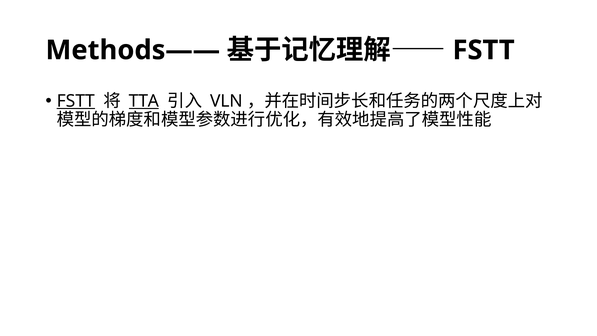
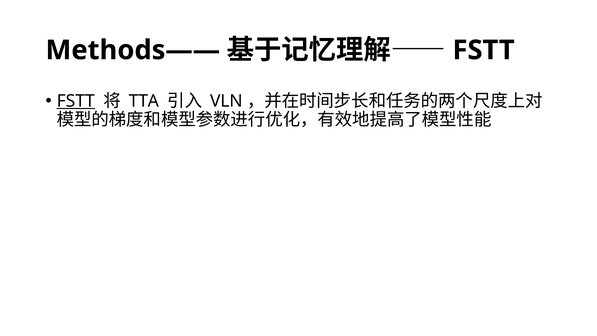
TTA underline: present -> none (144, 101)
